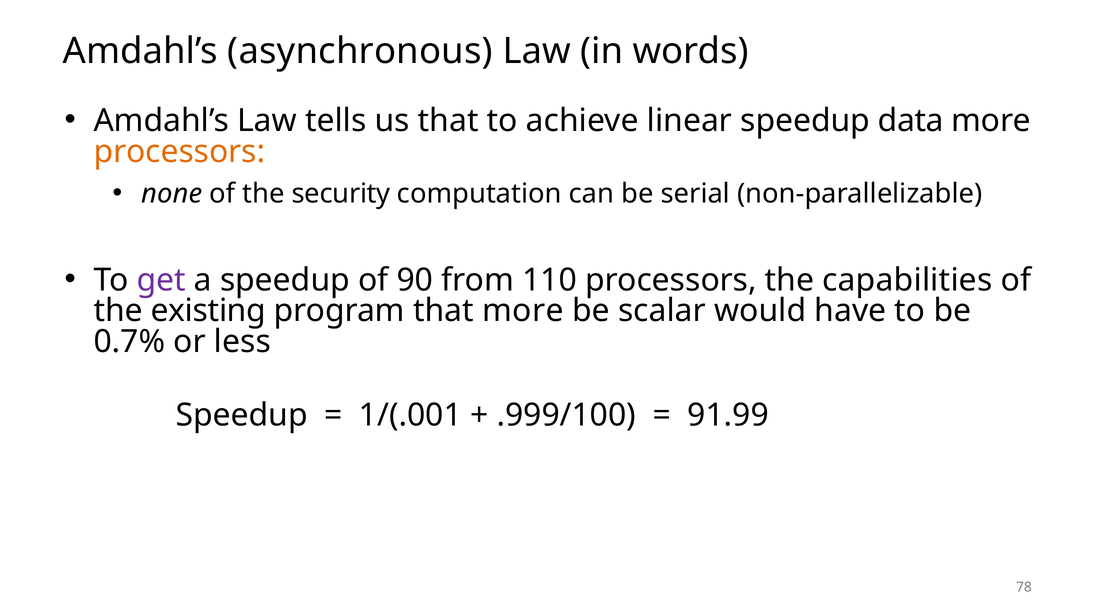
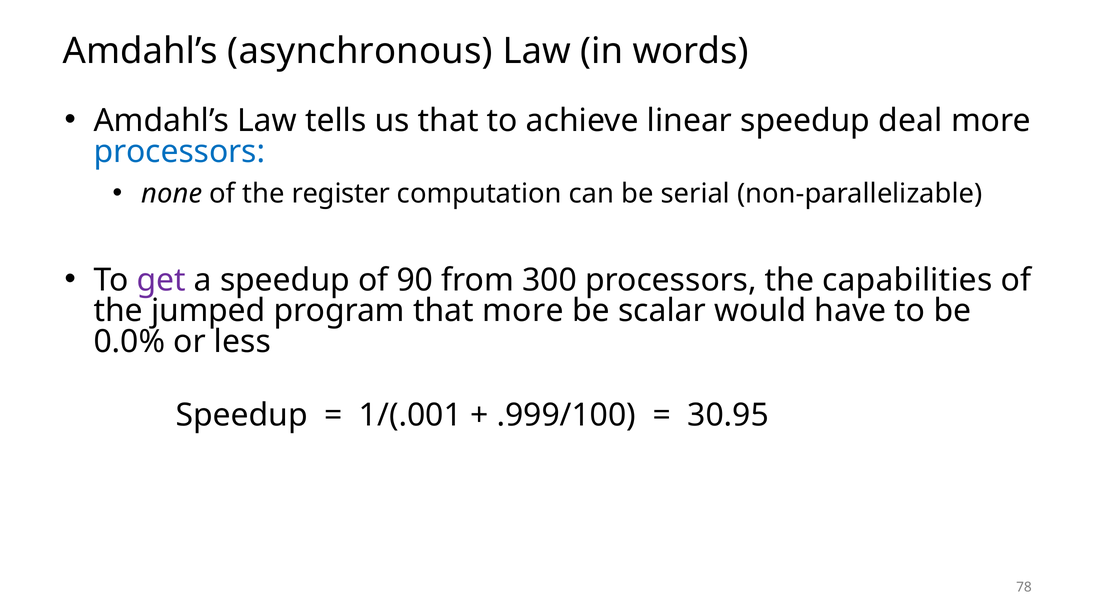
data: data -> deal (910, 121)
processors colour: orange -> blue (179, 151)
security: security -> register (341, 194)
110: 110 -> 300 (550, 280)
existing: existing -> jumped (208, 311)
0.7%: 0.7% -> 0.0% (129, 341)
91.99: 91.99 -> 30.95 (728, 415)
